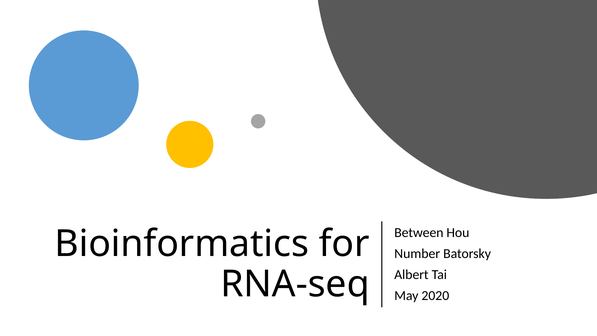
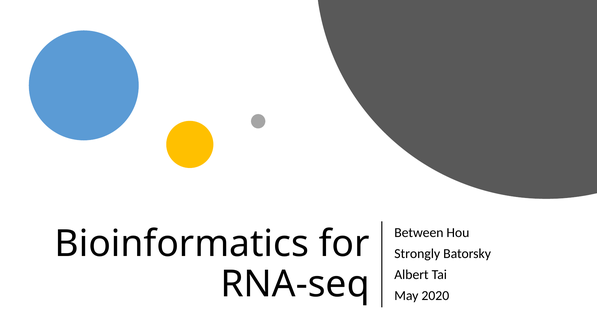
Number: Number -> Strongly (417, 254)
